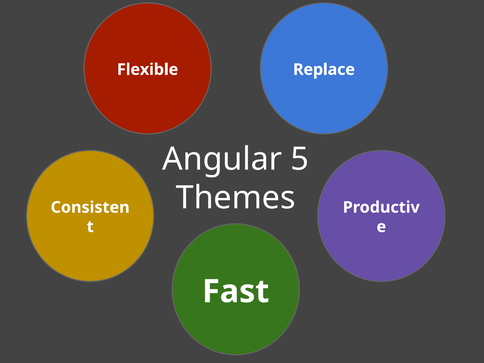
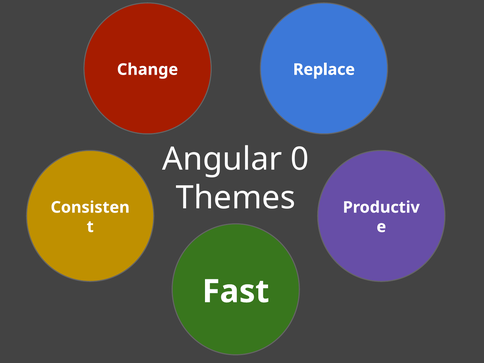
Flexible: Flexible -> Change (148, 70)
5: 5 -> 0 (300, 159)
